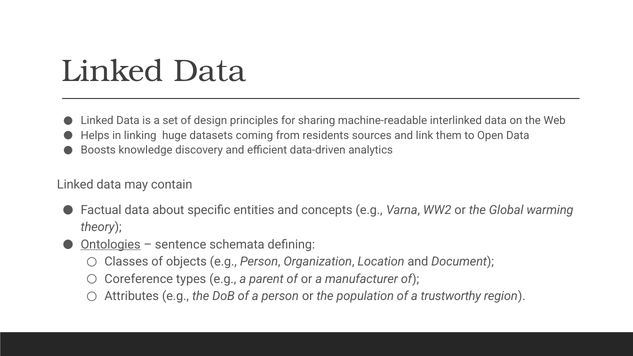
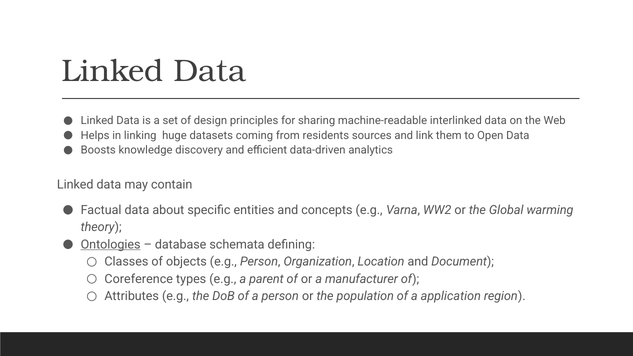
sentence: sentence -> database (181, 244)
trustworthy: trustworthy -> application (451, 296)
